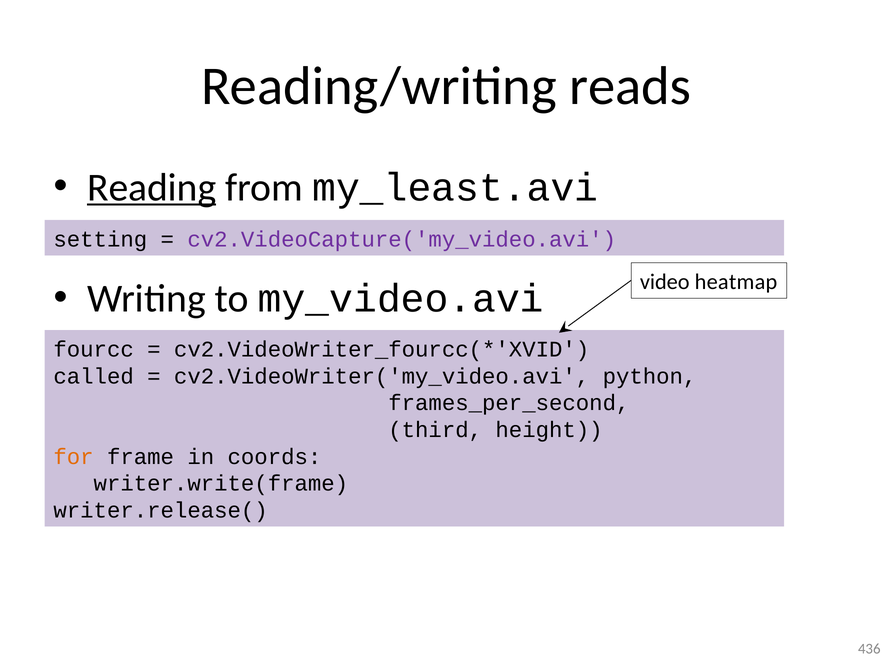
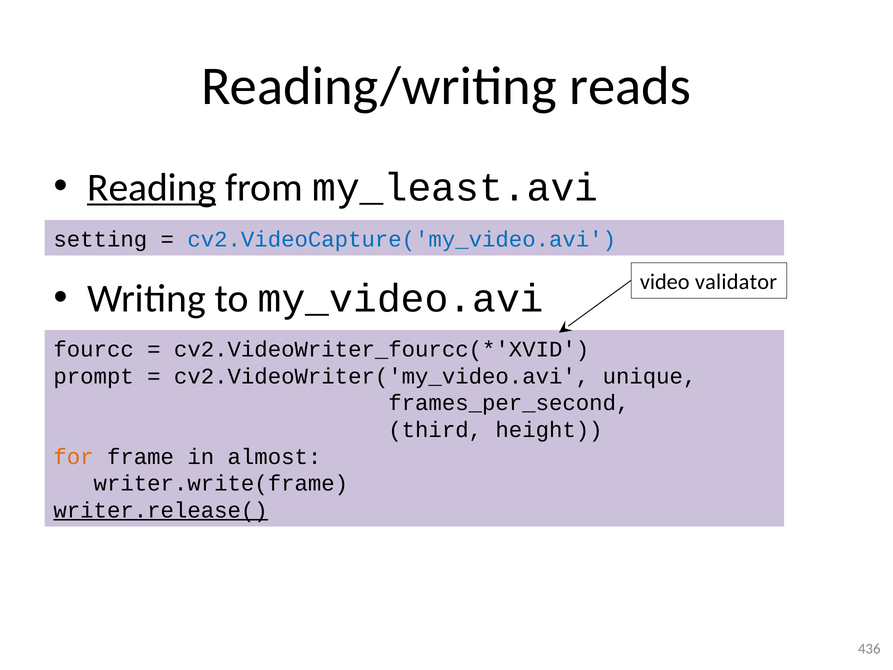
cv2.VideoCapture('my_video.avi colour: purple -> blue (402, 239)
heatmap: heatmap -> validator (736, 282)
called: called -> prompt (94, 376)
python: python -> unique (650, 376)
coords: coords -> almost (274, 456)
writer.release( underline: none -> present (161, 510)
